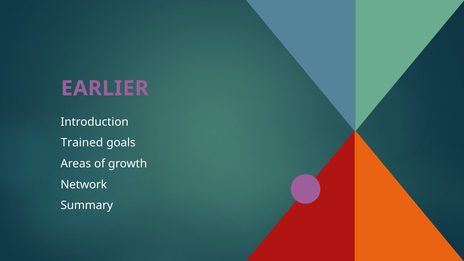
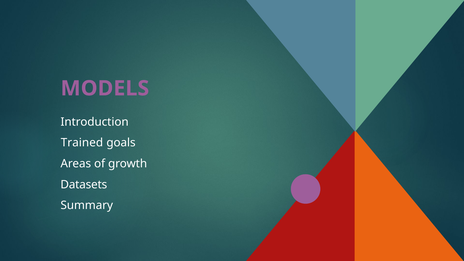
EARLIER: EARLIER -> MODELS (105, 88)
Network: Network -> Datasets (84, 185)
